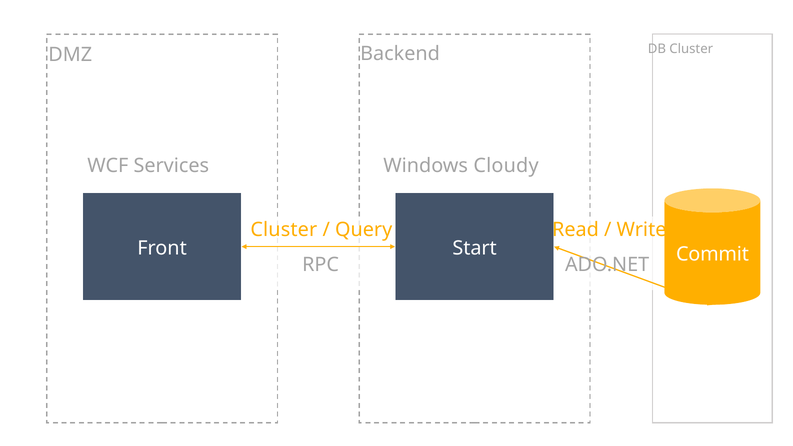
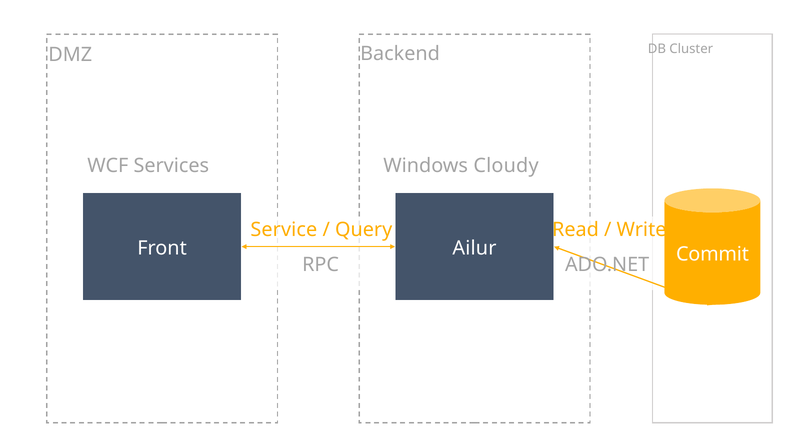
Cluster: Cluster -> Service (284, 230)
Start: Start -> Ailur (474, 248)
